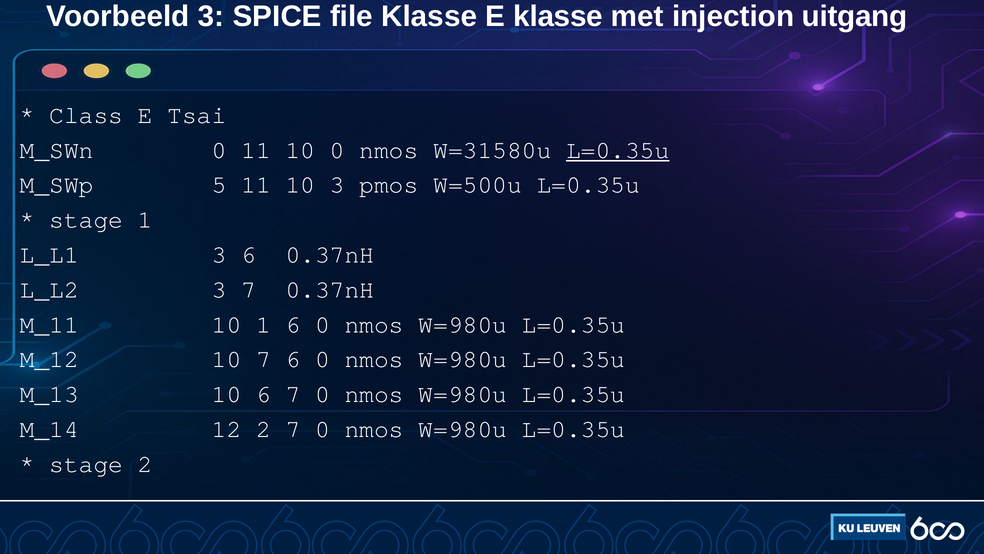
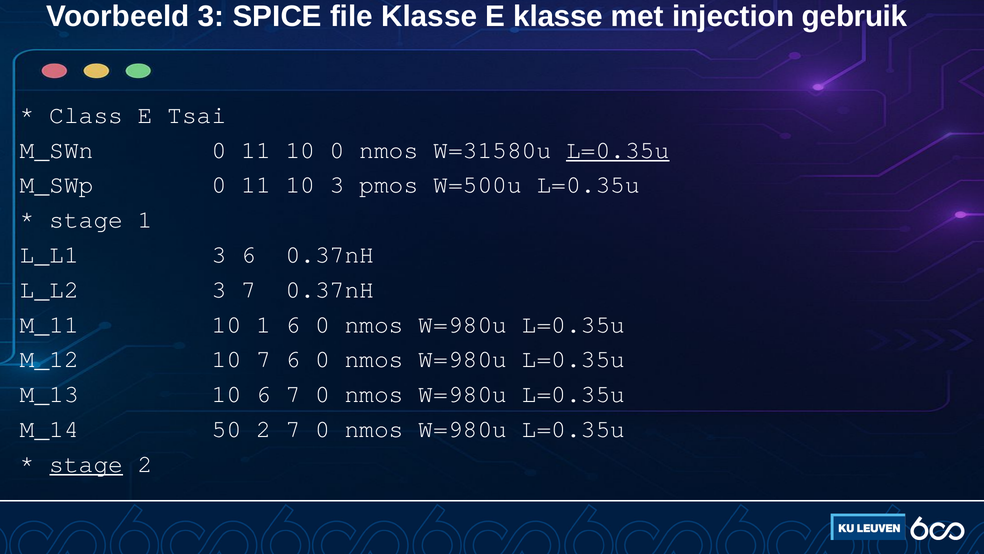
uitgang: uitgang -> gebruik (855, 16)
M_SWp 5: 5 -> 0 (219, 185)
12: 12 -> 50 (227, 429)
stage underline: none -> present (86, 464)
